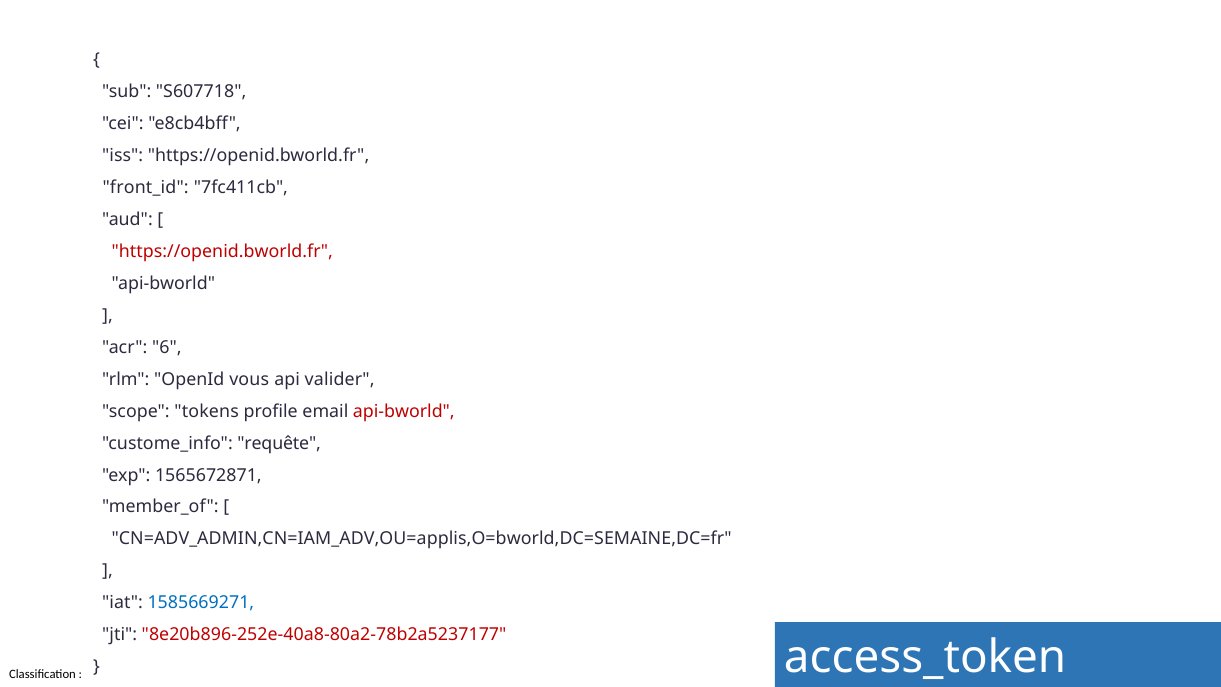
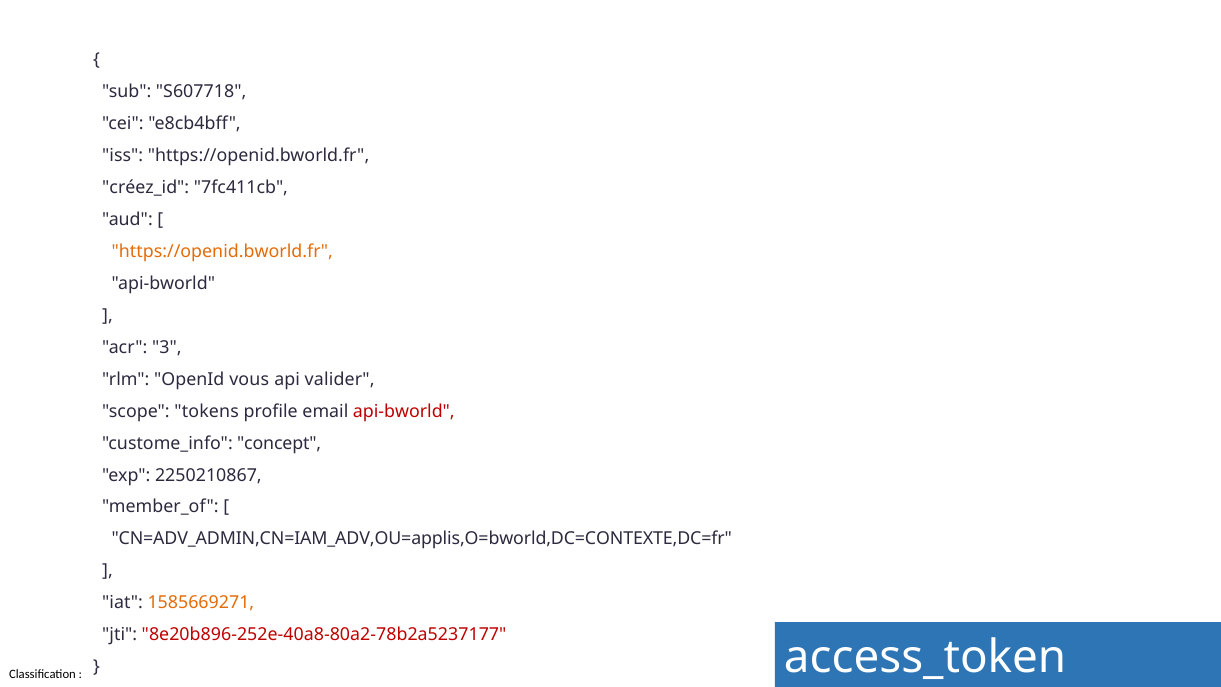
front_id: front_id -> créez_id (146, 187)
https://openid.bworld.fr colour: red -> orange (222, 251)
6: 6 -> 3 (167, 347)
requête: requête -> concept (279, 443)
1565672871: 1565672871 -> 2250210867 (208, 475)
CN=ADV_ADMIN,CN=IAM_ADV,OU=applis,O=bworld,DC=SEMAINE,DC=fr: CN=ADV_ADMIN,CN=IAM_ADV,OU=applis,O=bworld,DC=SEMAINE,DC=fr -> CN=ADV_ADMIN,CN=IAM_ADV,OU=applis,O=bworld,DC=CONTEXTE,DC=fr (422, 539)
1585669271 colour: blue -> orange (201, 603)
